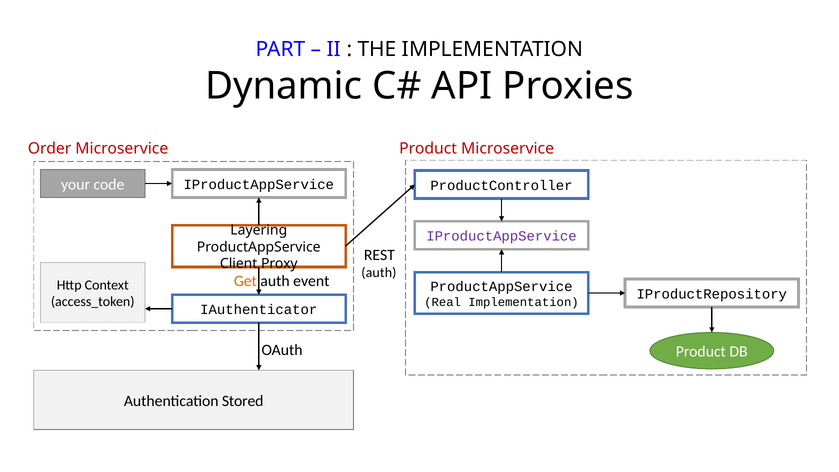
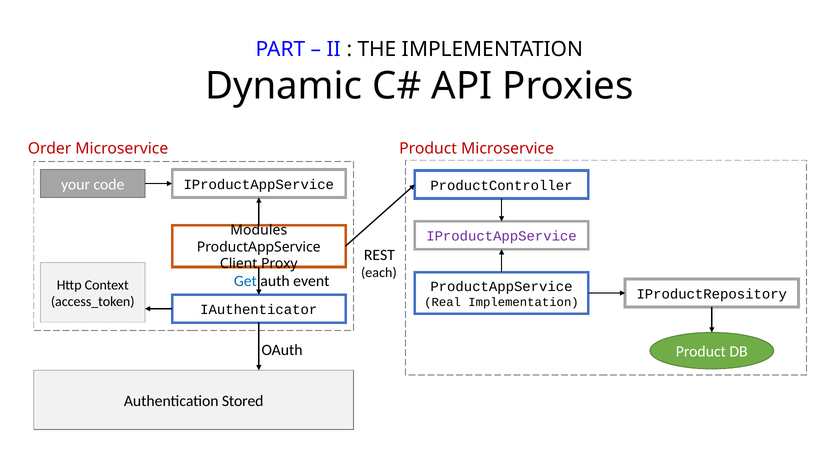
Layering: Layering -> Modules (259, 230)
auth: auth -> each (379, 273)
Get colour: orange -> blue (245, 281)
